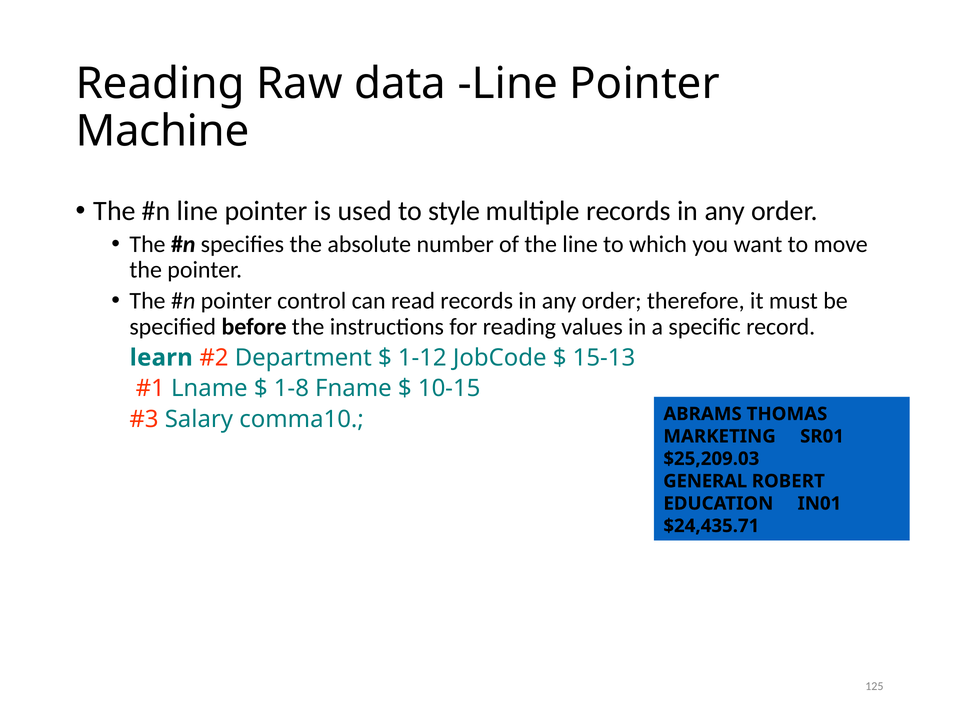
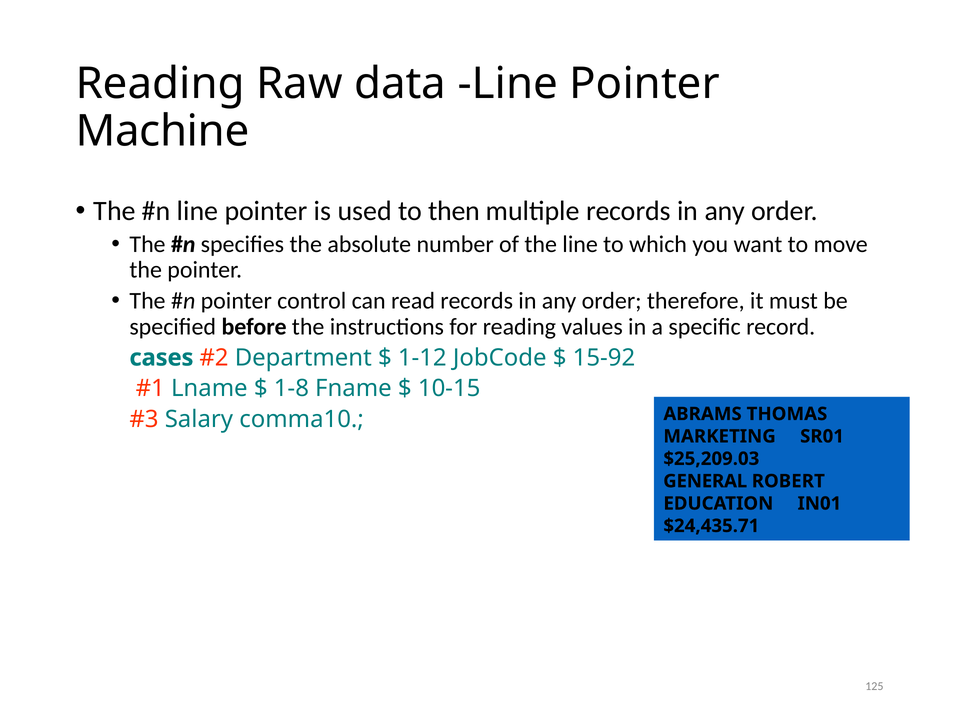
style: style -> then (454, 211)
learn: learn -> cases (161, 358)
15-13: 15-13 -> 15-92 (604, 358)
